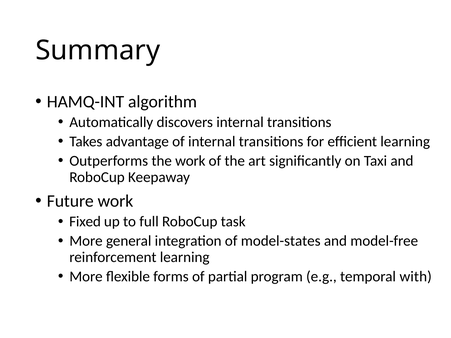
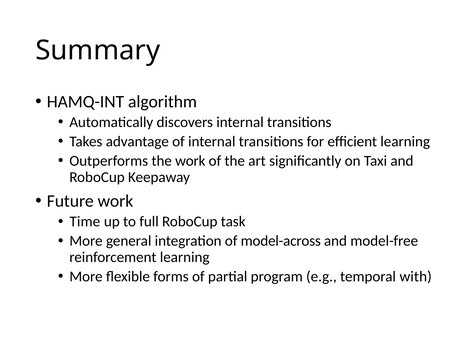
Fixed: Fixed -> Time (85, 222)
model-states: model-states -> model-across (281, 241)
